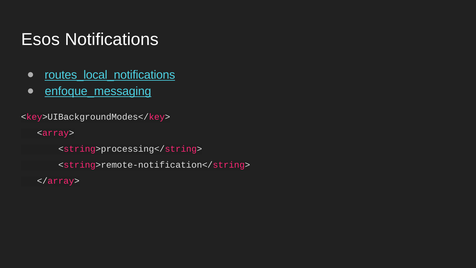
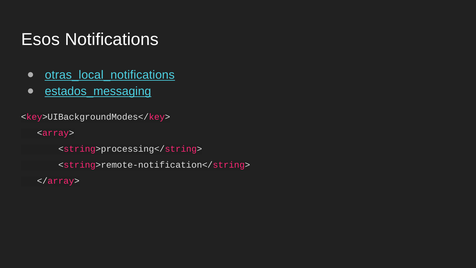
routes_local_notifications: routes_local_notifications -> otras_local_notifications (110, 75)
enfoque_messaging: enfoque_messaging -> estados_messaging (98, 91)
